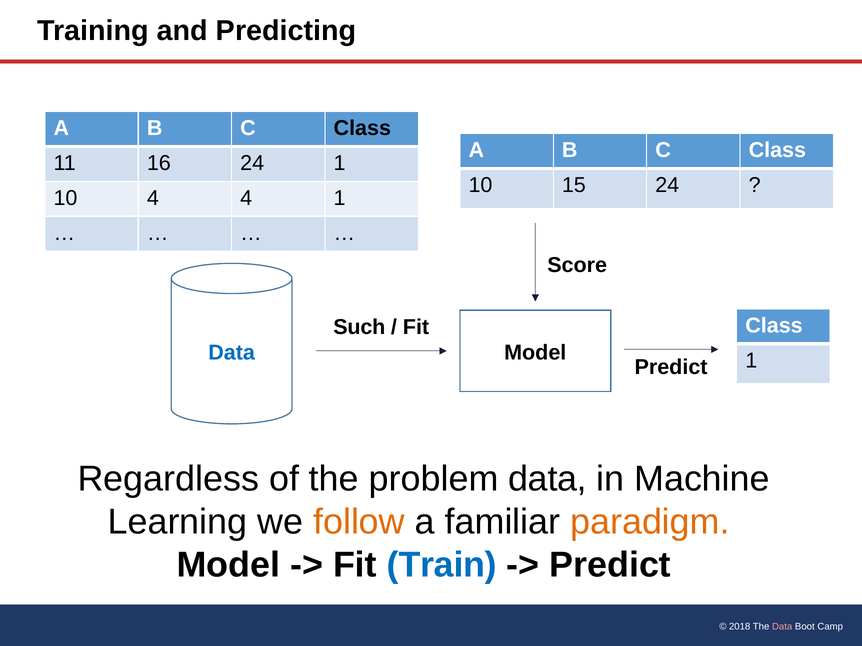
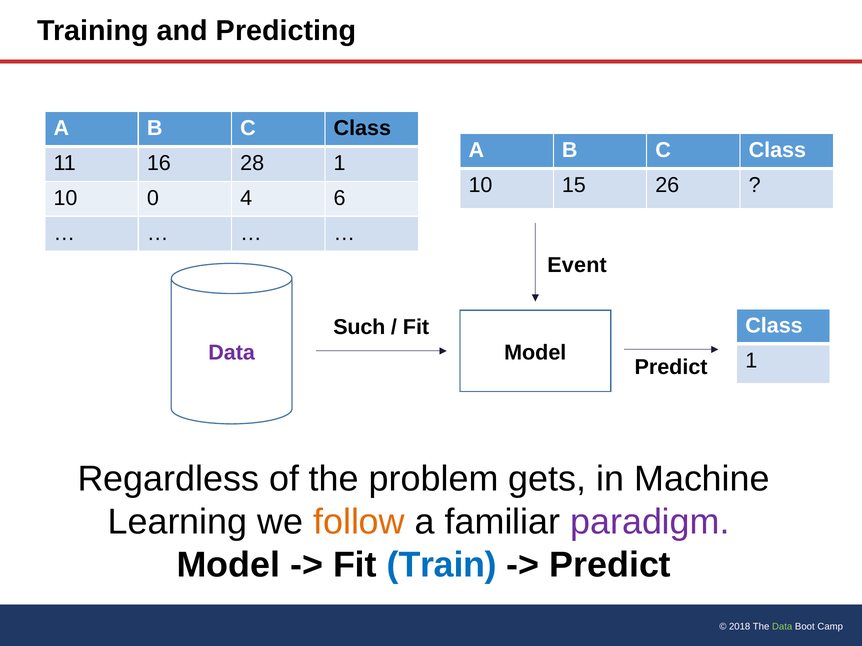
16 24: 24 -> 28 (252, 163)
15 24: 24 -> 26 (667, 185)
10 4: 4 -> 0 (153, 198)
4 1: 1 -> 6 (340, 198)
Score: Score -> Event (577, 265)
Data colour: blue -> purple (232, 353)
problem data: data -> gets (547, 479)
paradigm colour: orange -> purple (650, 522)
Data colour: pink -> light green (782, 627)
